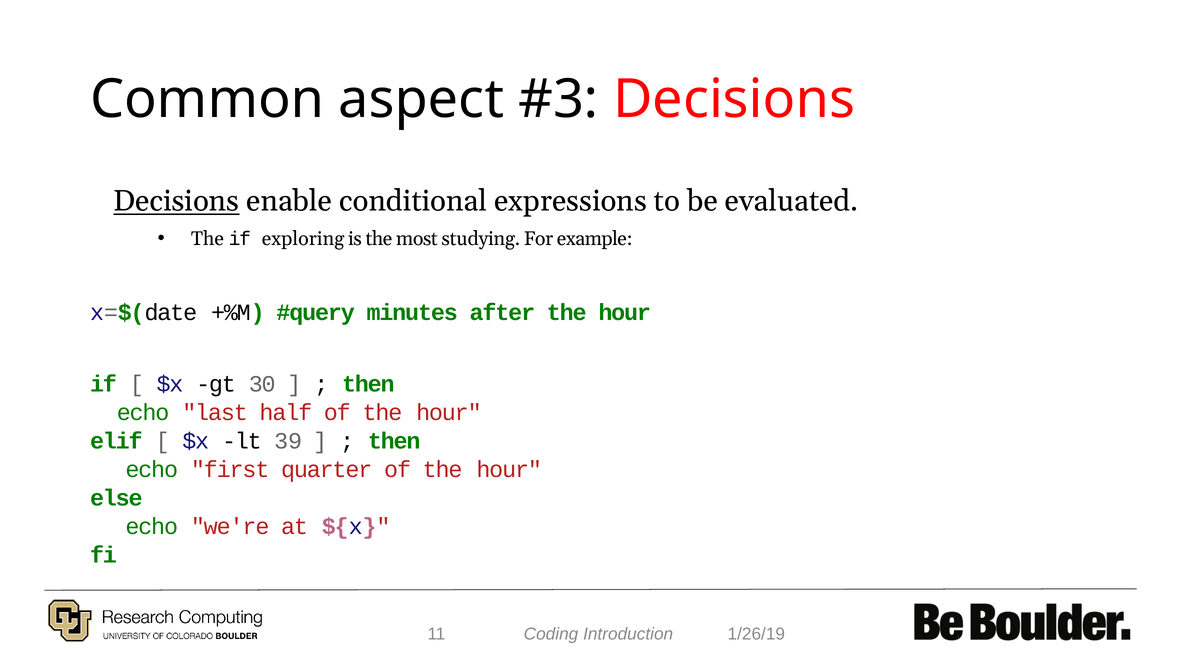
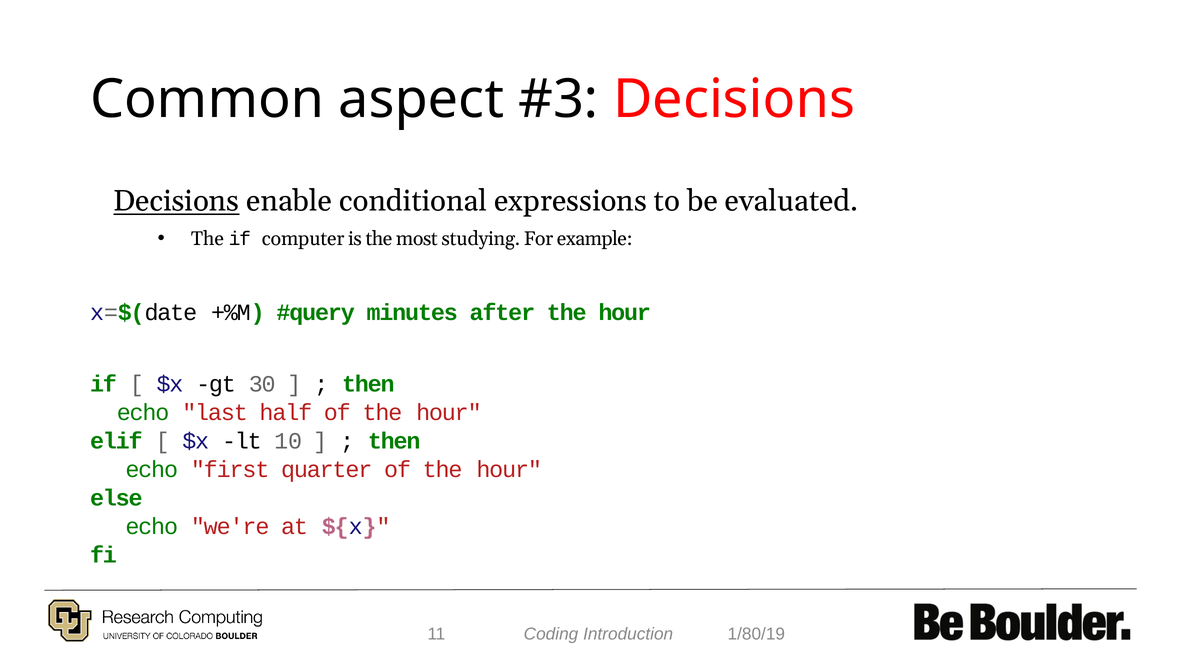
exploring: exploring -> computer (303, 239)
39: 39 -> 10 (288, 441)
1/26/19: 1/26/19 -> 1/80/19 (756, 635)
